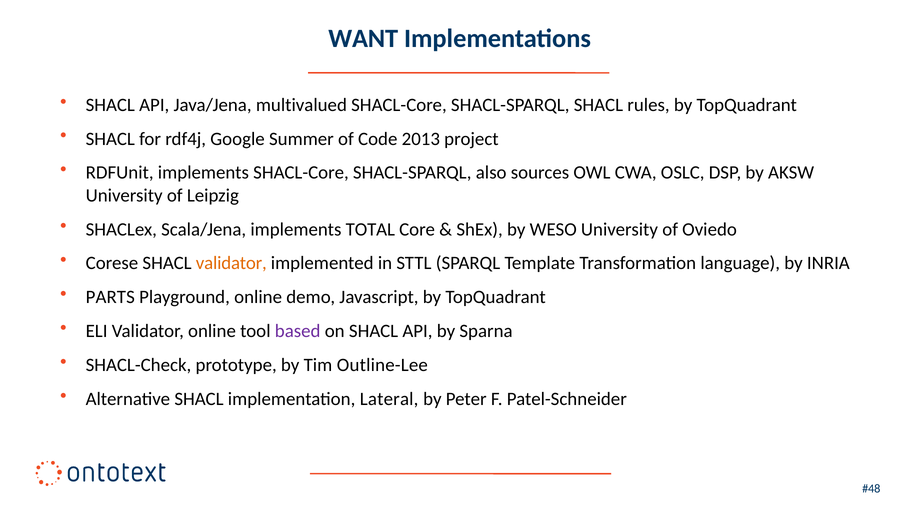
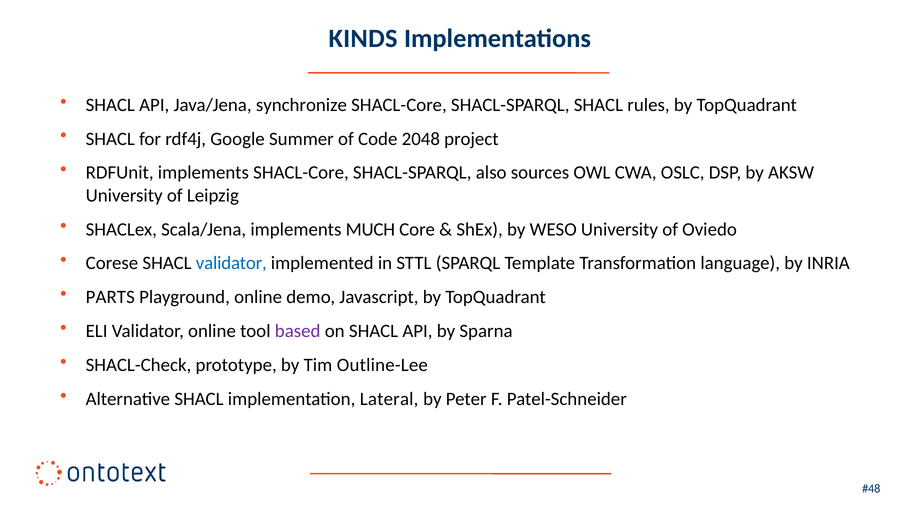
WANT: WANT -> KINDS (363, 38)
multivalued: multivalued -> synchronize (301, 105)
2013: 2013 -> 2048 (421, 139)
TOTAL: TOTAL -> MUCH (370, 229)
validator colour: orange -> blue (231, 263)
